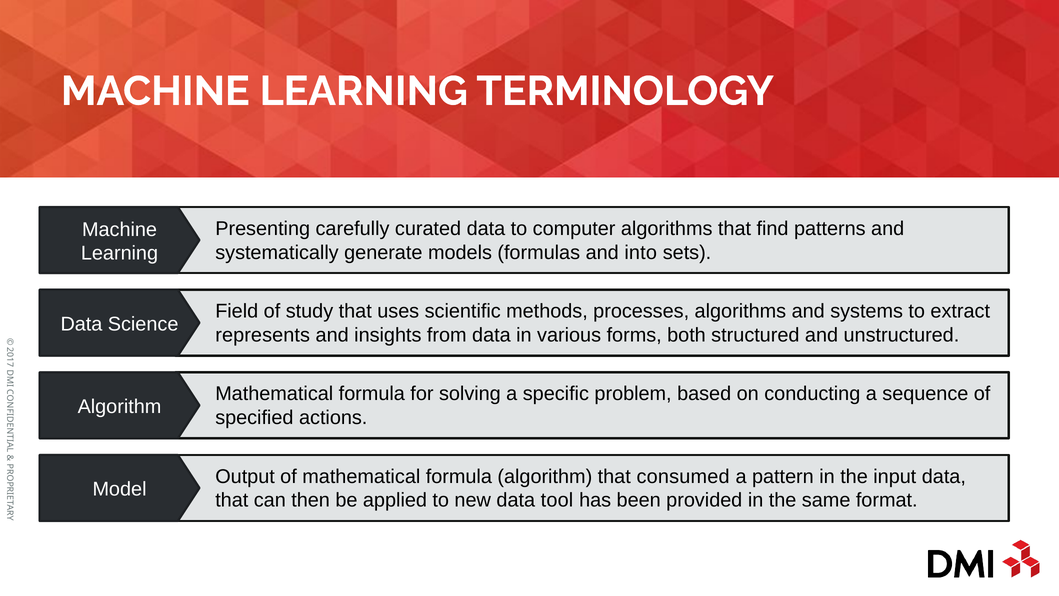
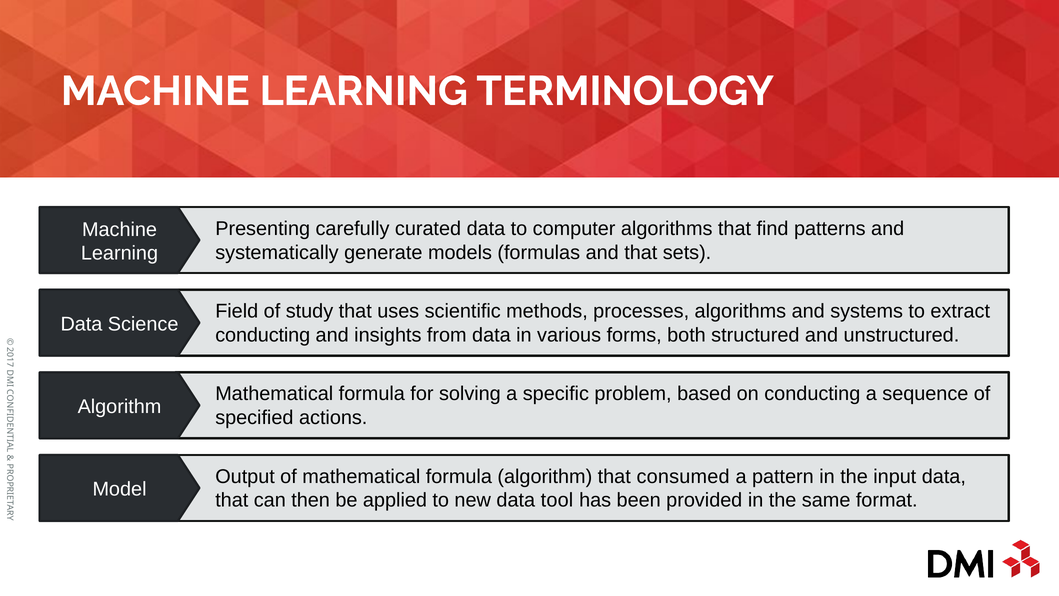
and into: into -> that (641, 252)
represents: represents -> conducting (263, 335)
